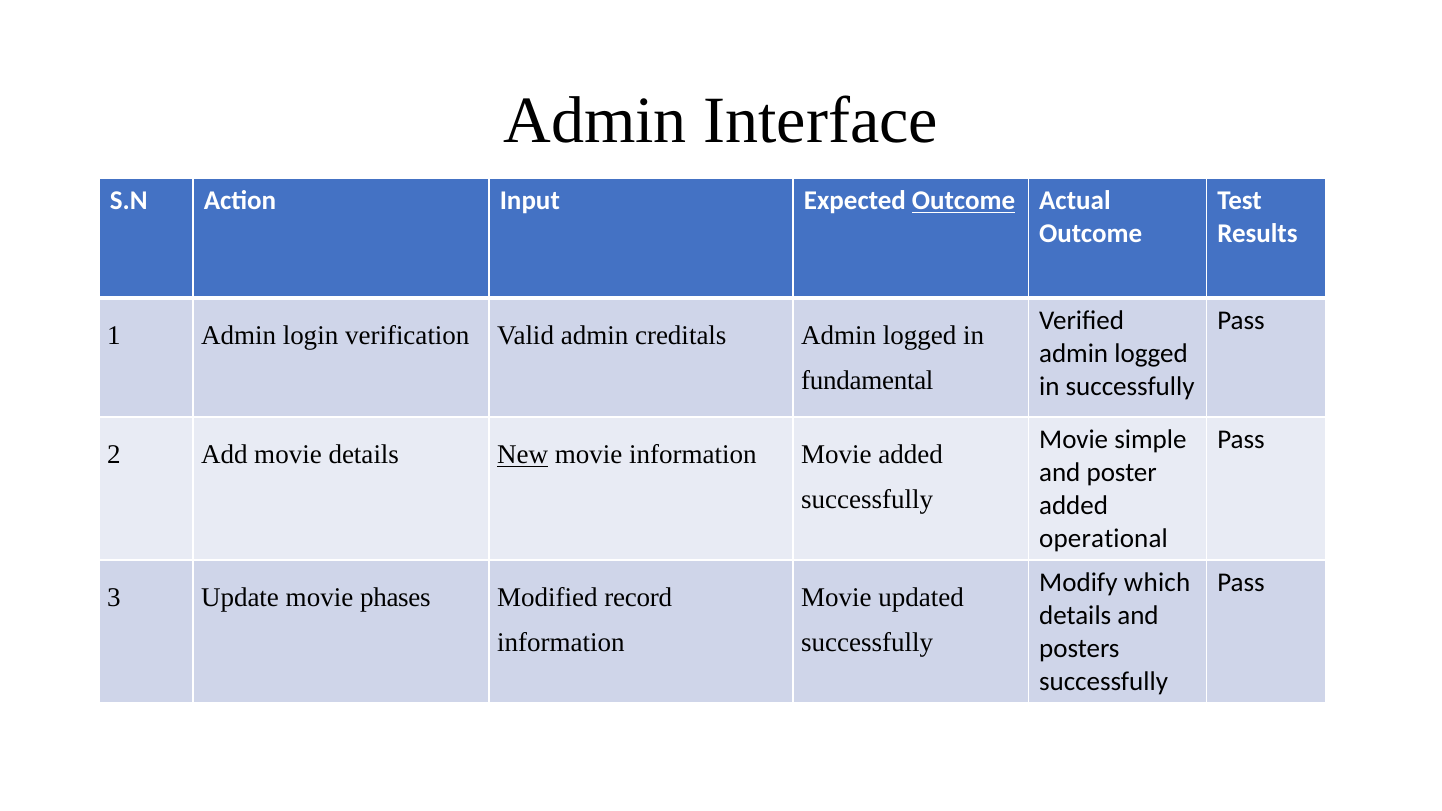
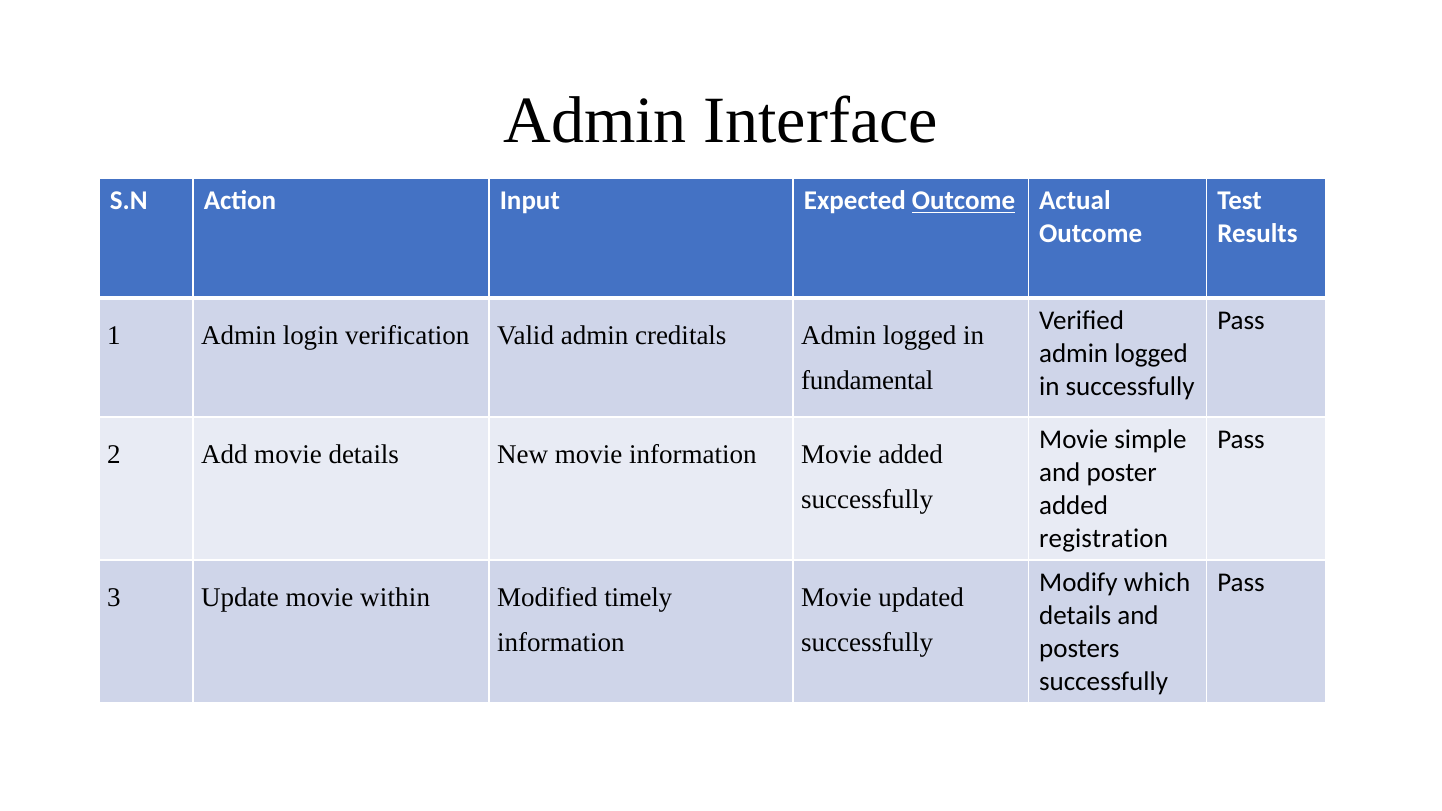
New underline: present -> none (523, 455)
operational: operational -> registration (1104, 538)
phases: phases -> within (395, 598)
record: record -> timely (638, 598)
